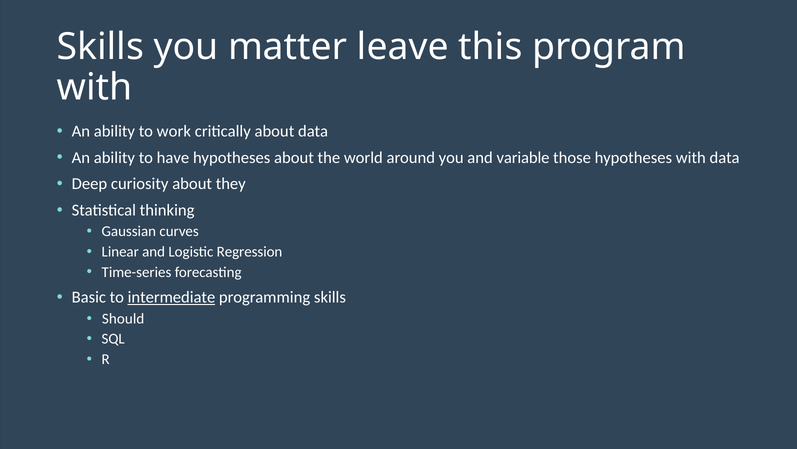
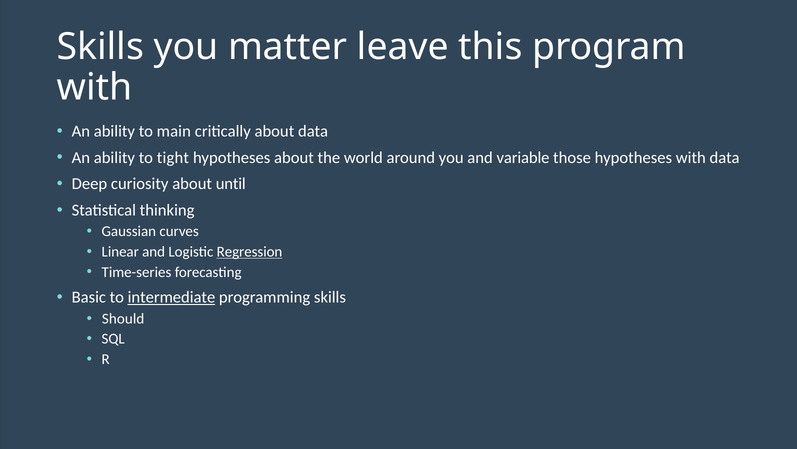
work: work -> main (174, 131)
have: have -> tight (173, 157)
they: they -> until (231, 184)
Regression underline: none -> present (250, 251)
